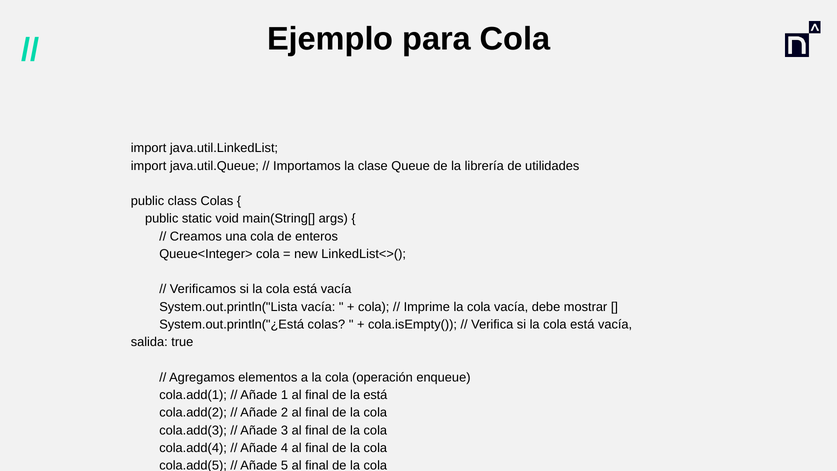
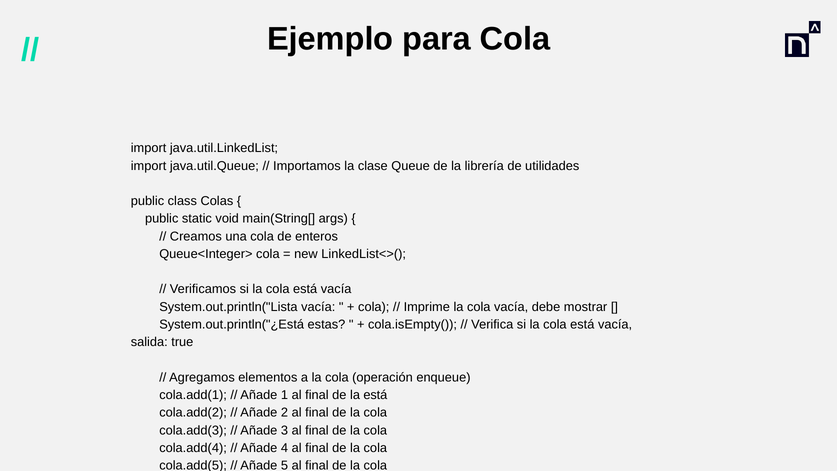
System.out.println("¿Está colas: colas -> estas (326, 324)
